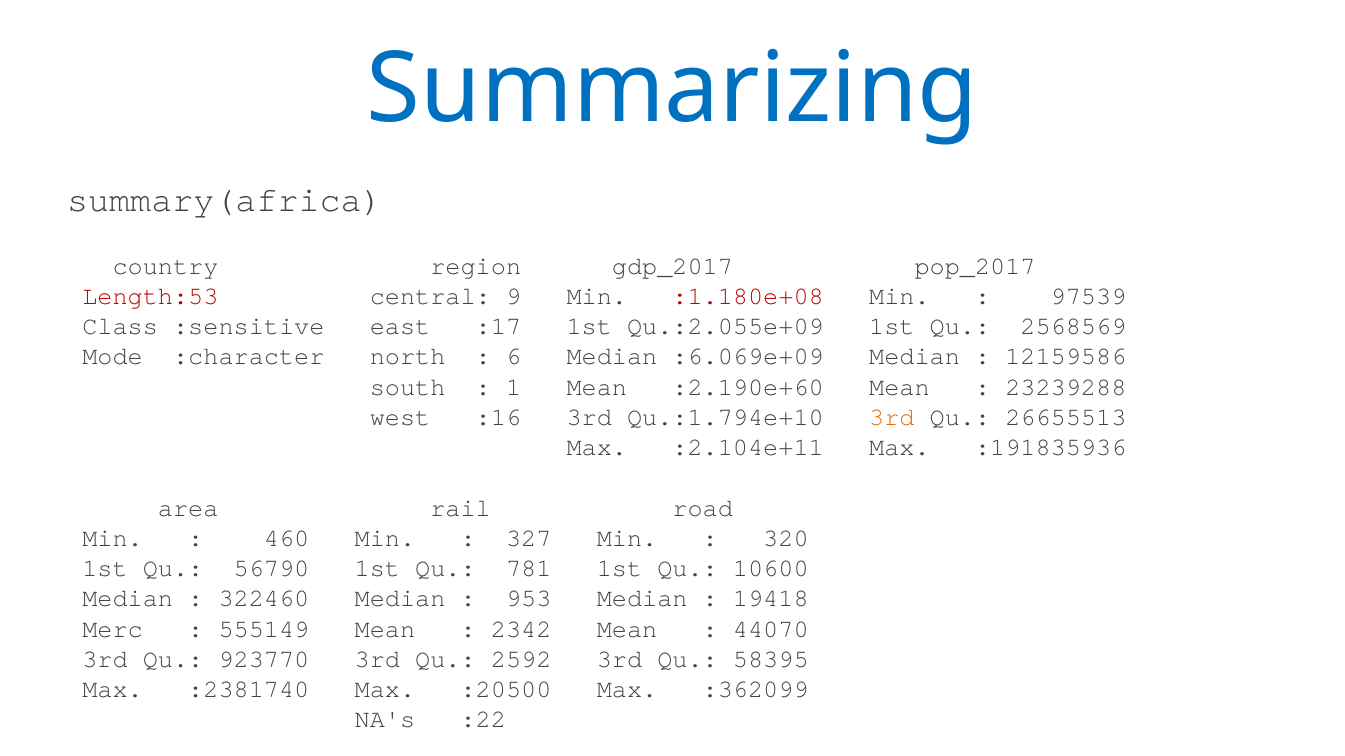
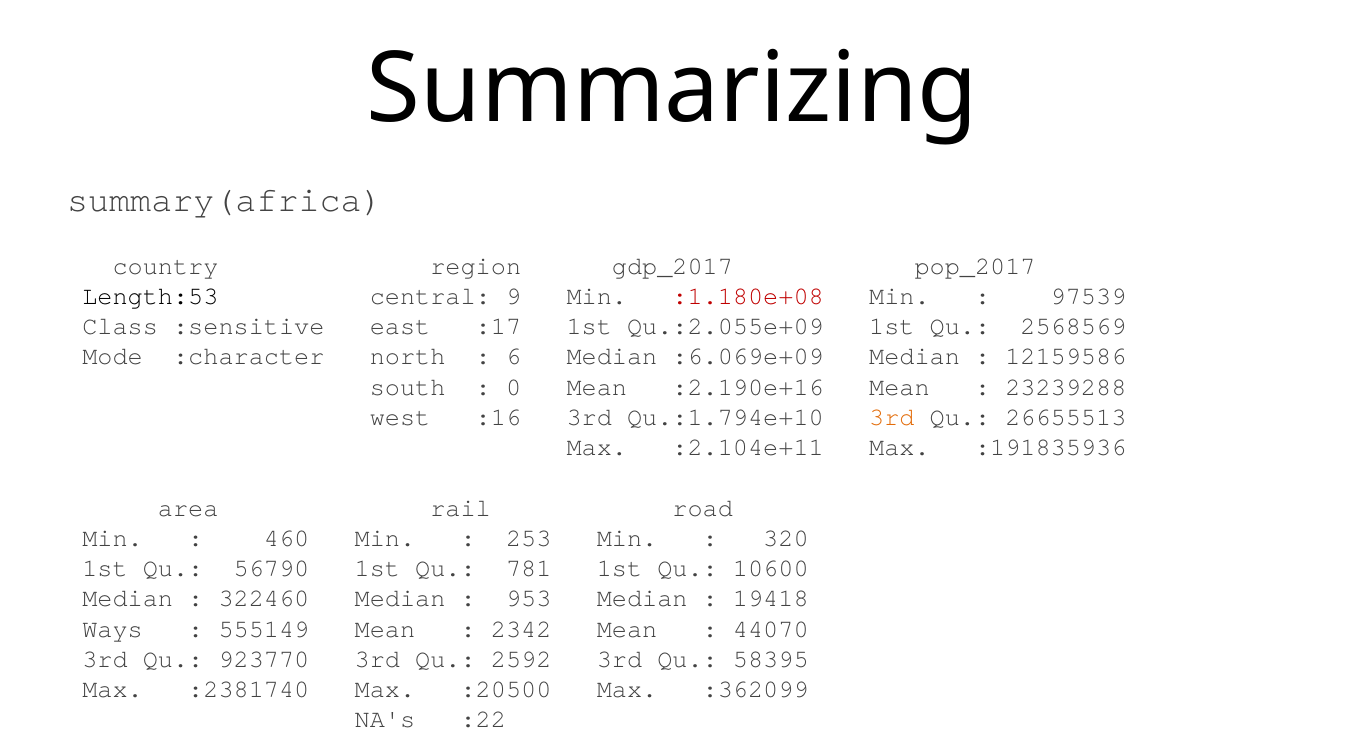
Summarizing colour: blue -> black (672, 90)
Length:53 colour: red -> black (150, 296)
1: 1 -> 0 (514, 387)
:2.190e+60: :2.190e+60 -> :2.190e+16 (748, 387)
327: 327 -> 253 (529, 538)
Merc: Merc -> Ways (113, 629)
